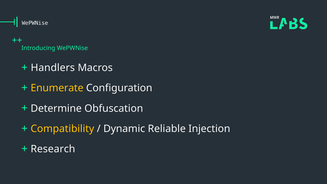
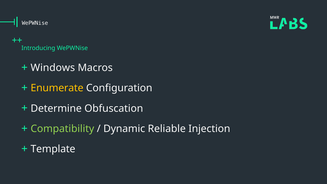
Handlers: Handlers -> Windows (53, 68)
Compatibility colour: yellow -> light green (62, 129)
Research: Research -> Template (53, 149)
